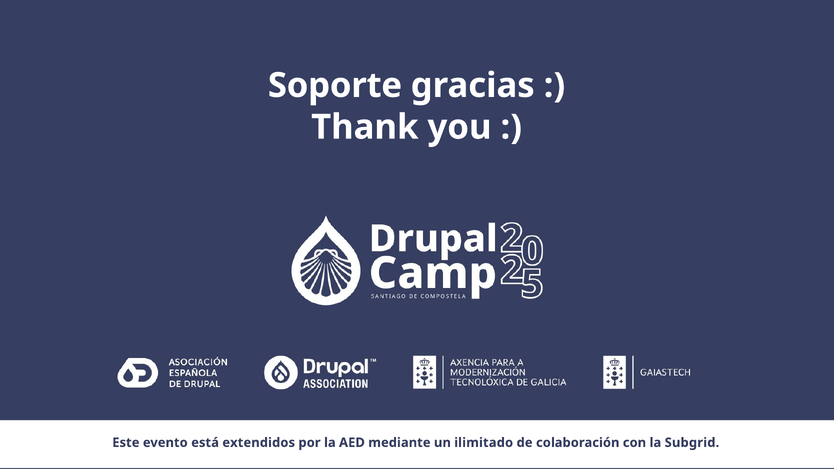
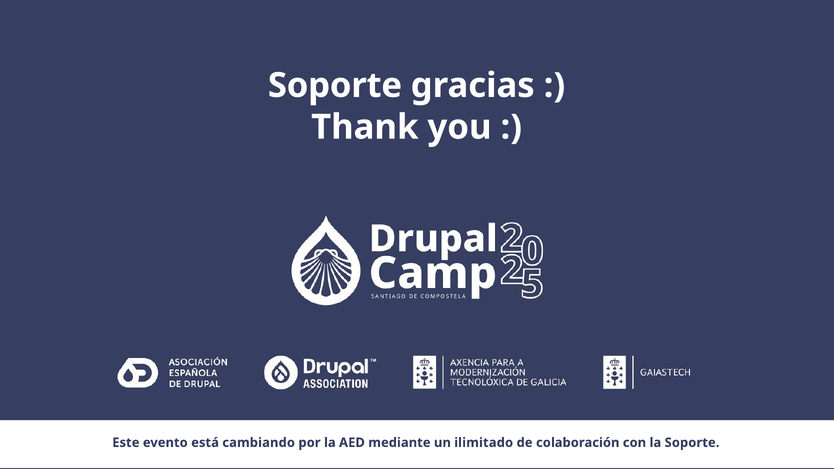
extendidos: extendidos -> cambiando (259, 443)
la Subgrid: Subgrid -> Soporte (692, 443)
